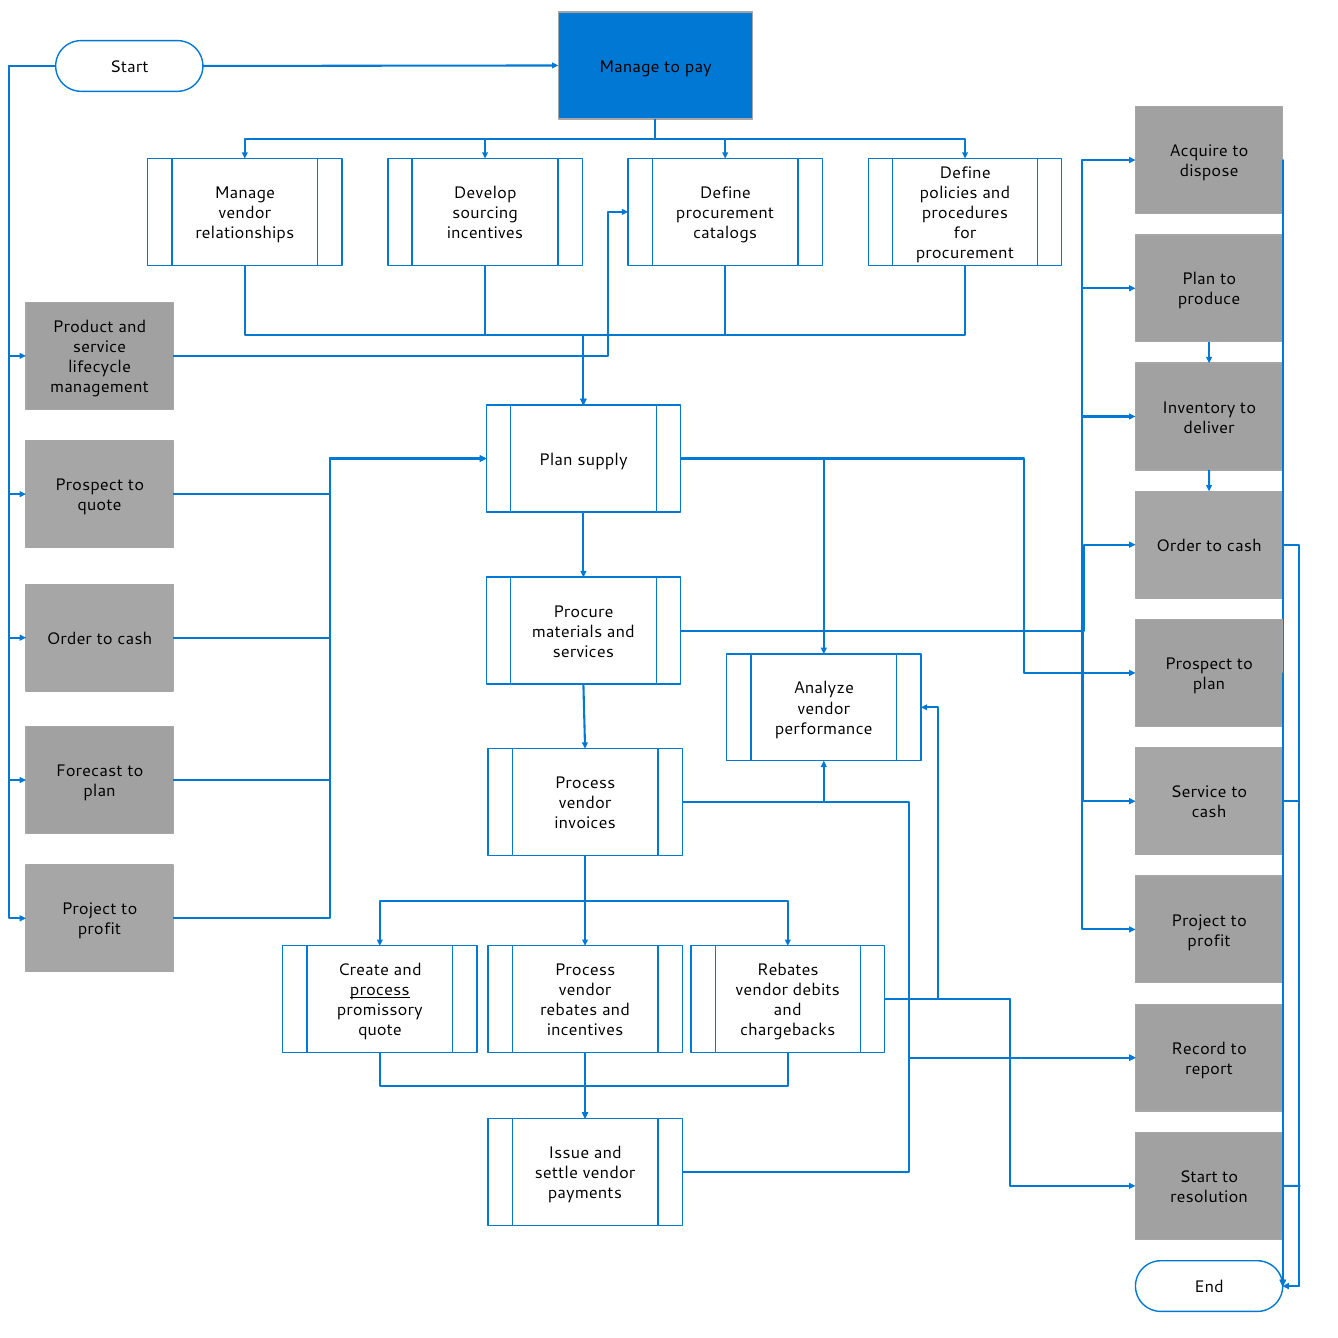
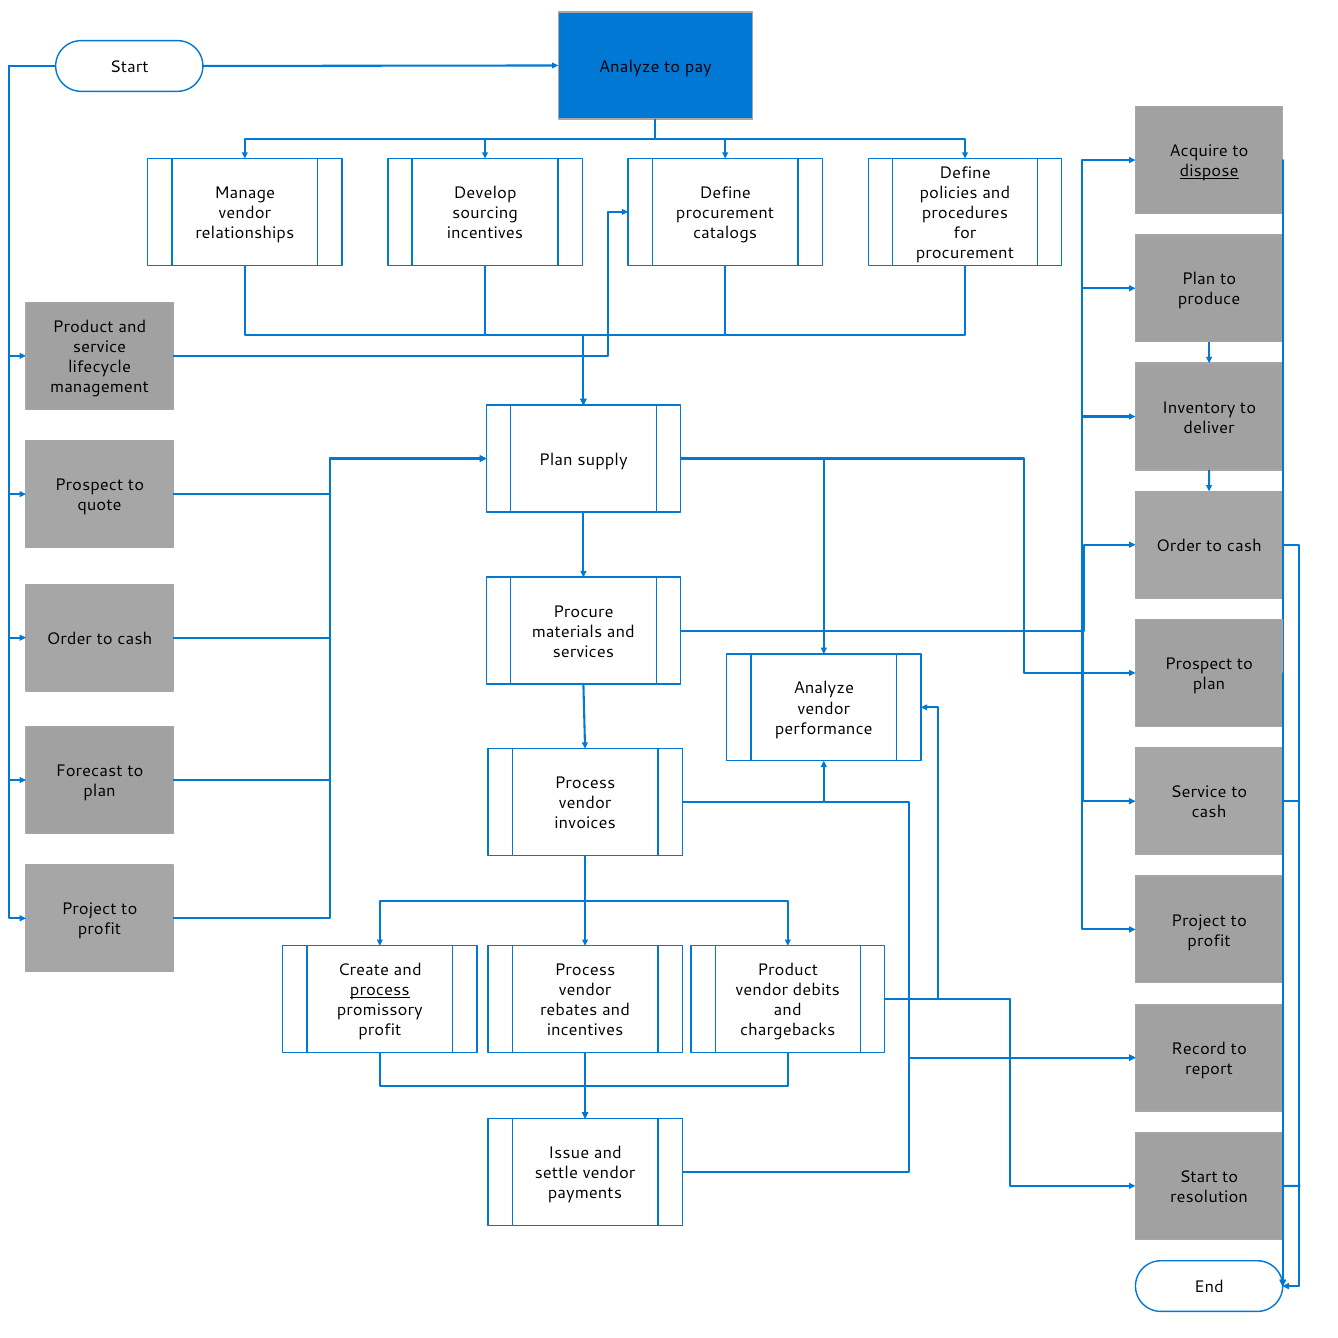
Manage: Manage -> Analyze (629, 67)
dispose underline: none -> present (1209, 171)
Rebates: Rebates -> Product (788, 970)
quote: quote -> profit (380, 1030)
